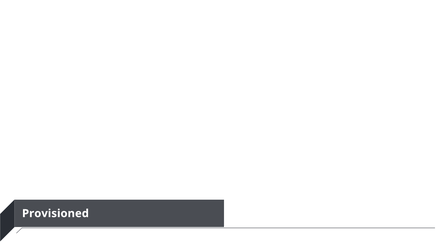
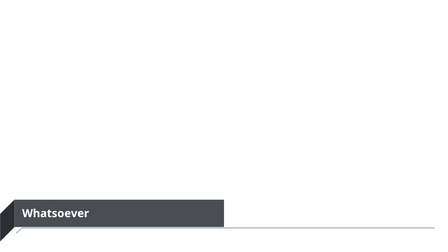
Provisioned: Provisioned -> Whatsoever (56, 213)
